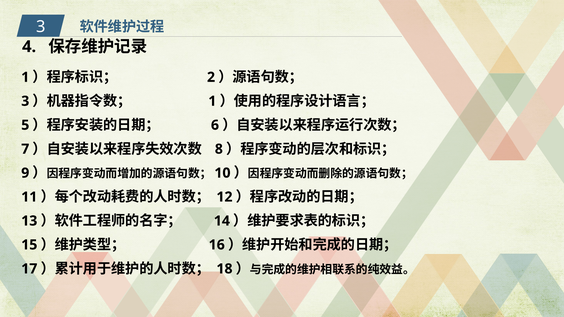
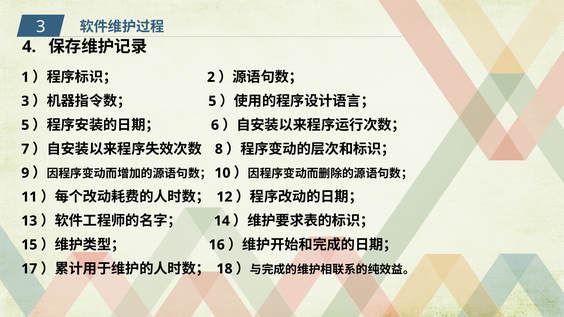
1: 1 -> 5 (212, 101)
